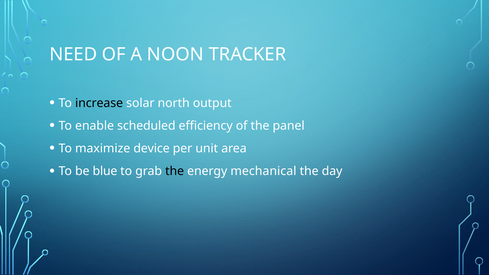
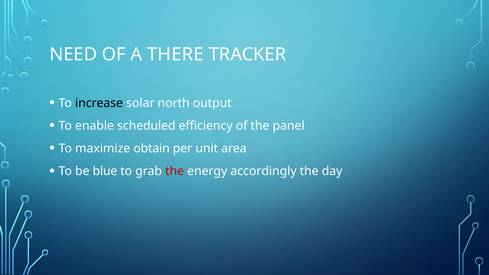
NOON: NOON -> THERE (175, 54)
device: device -> obtain (152, 149)
the colour: black -> red (175, 171)
mechanical: mechanical -> accordingly (264, 171)
